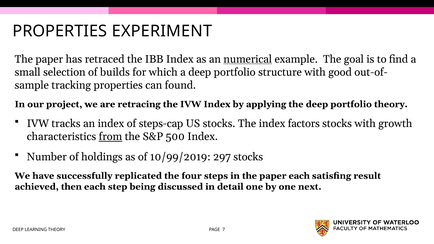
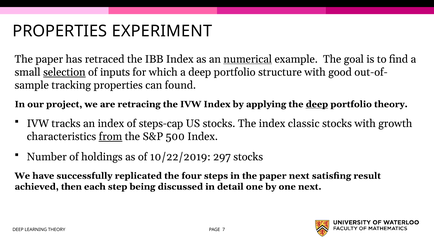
selection underline: none -> present (64, 72)
builds: builds -> inputs (115, 72)
deep underline: none -> present (317, 104)
factors: factors -> classic (304, 124)
10/99/2019: 10/99/2019 -> 10/22/2019 (180, 157)
paper each: each -> next (299, 176)
